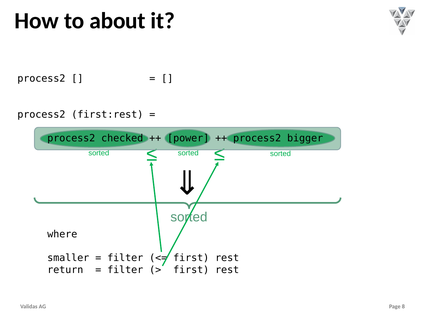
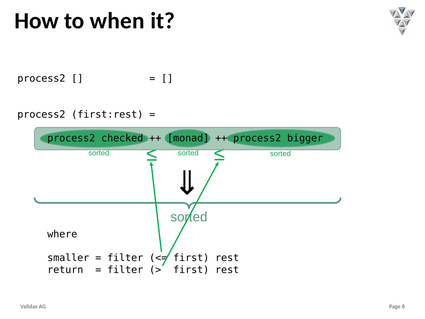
about: about -> when (117, 21)
power: power -> monad (188, 138)
